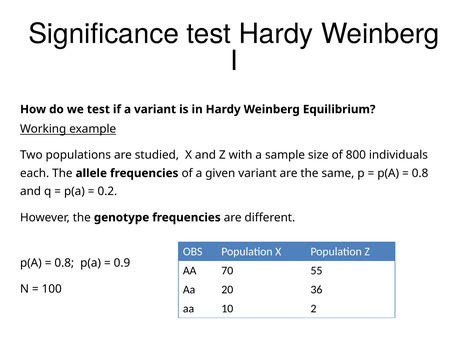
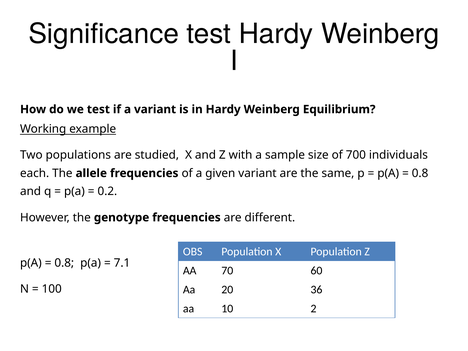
800: 800 -> 700 (356, 155)
0.9: 0.9 -> 7.1 (122, 263)
55: 55 -> 60 (316, 271)
